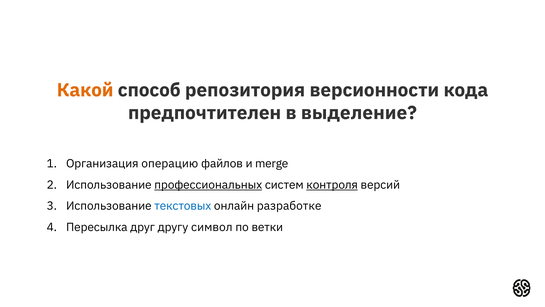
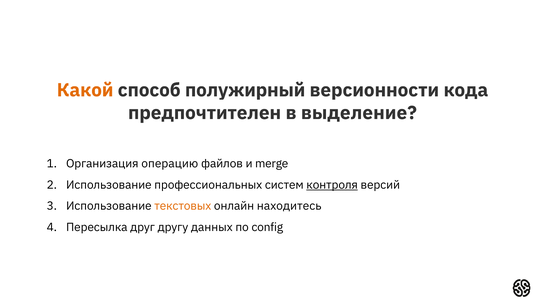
репозитория: репозитория -> полужирный (245, 90)
профессиональных underline: present -> none (208, 185)
текстовых colour: blue -> orange (183, 206)
разработке: разработке -> находитесь (289, 206)
символ: символ -> данных (212, 227)
ветки: ветки -> config (267, 227)
